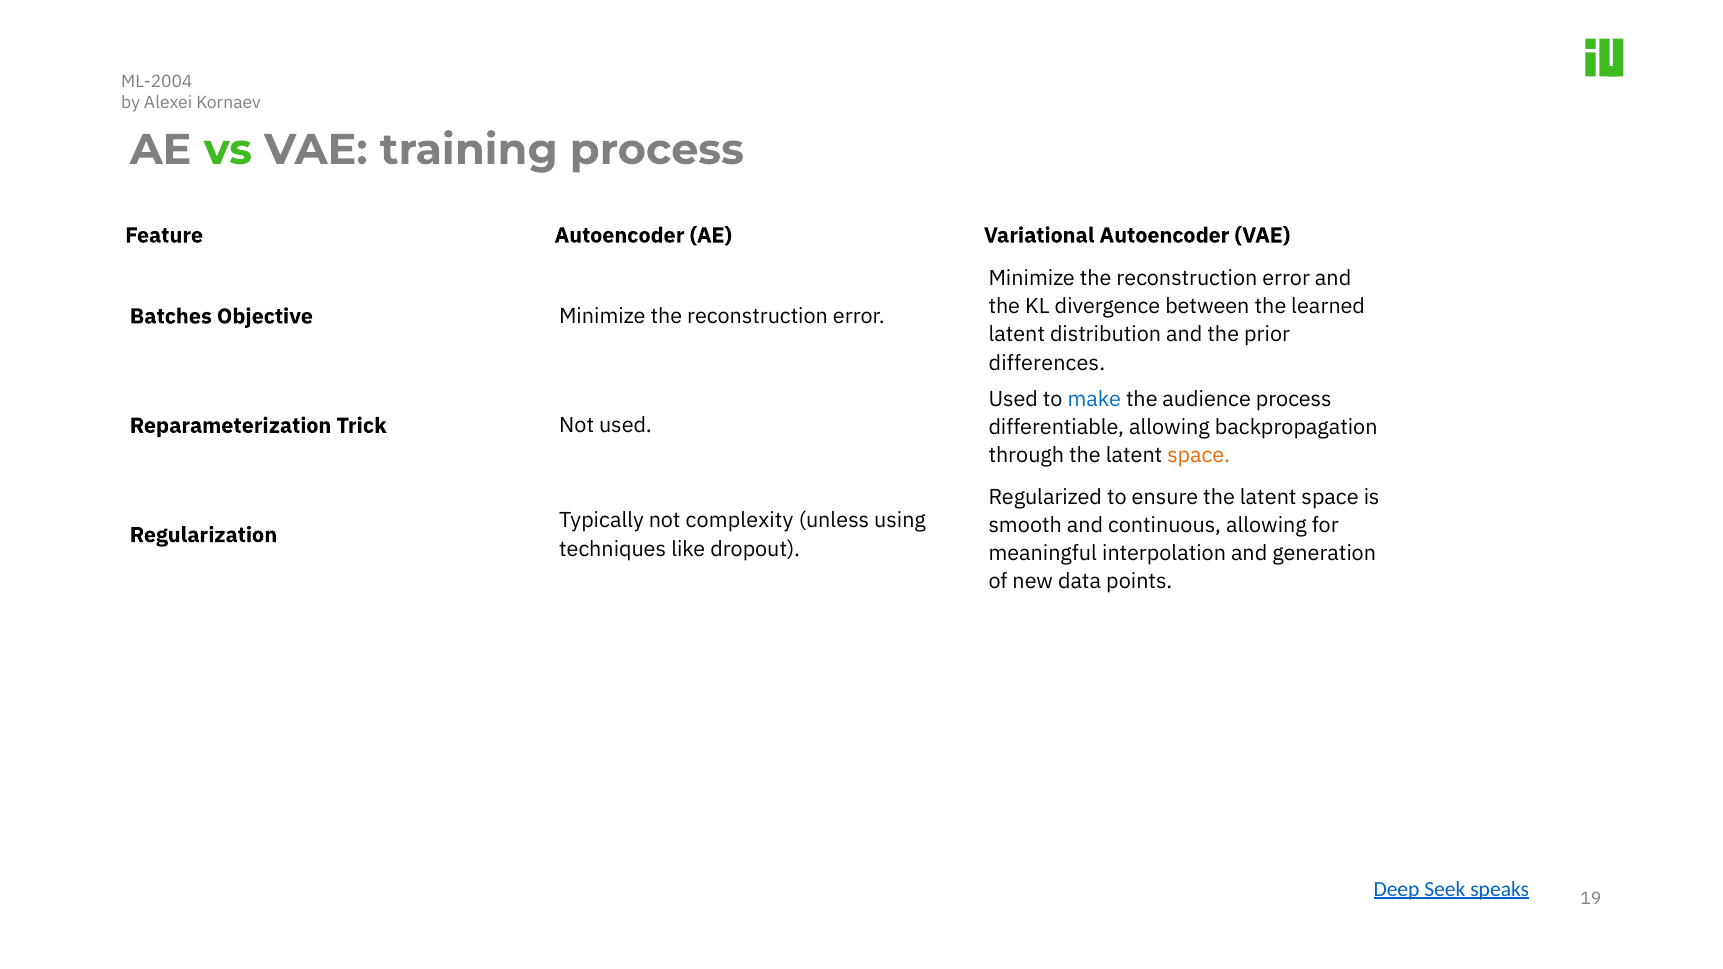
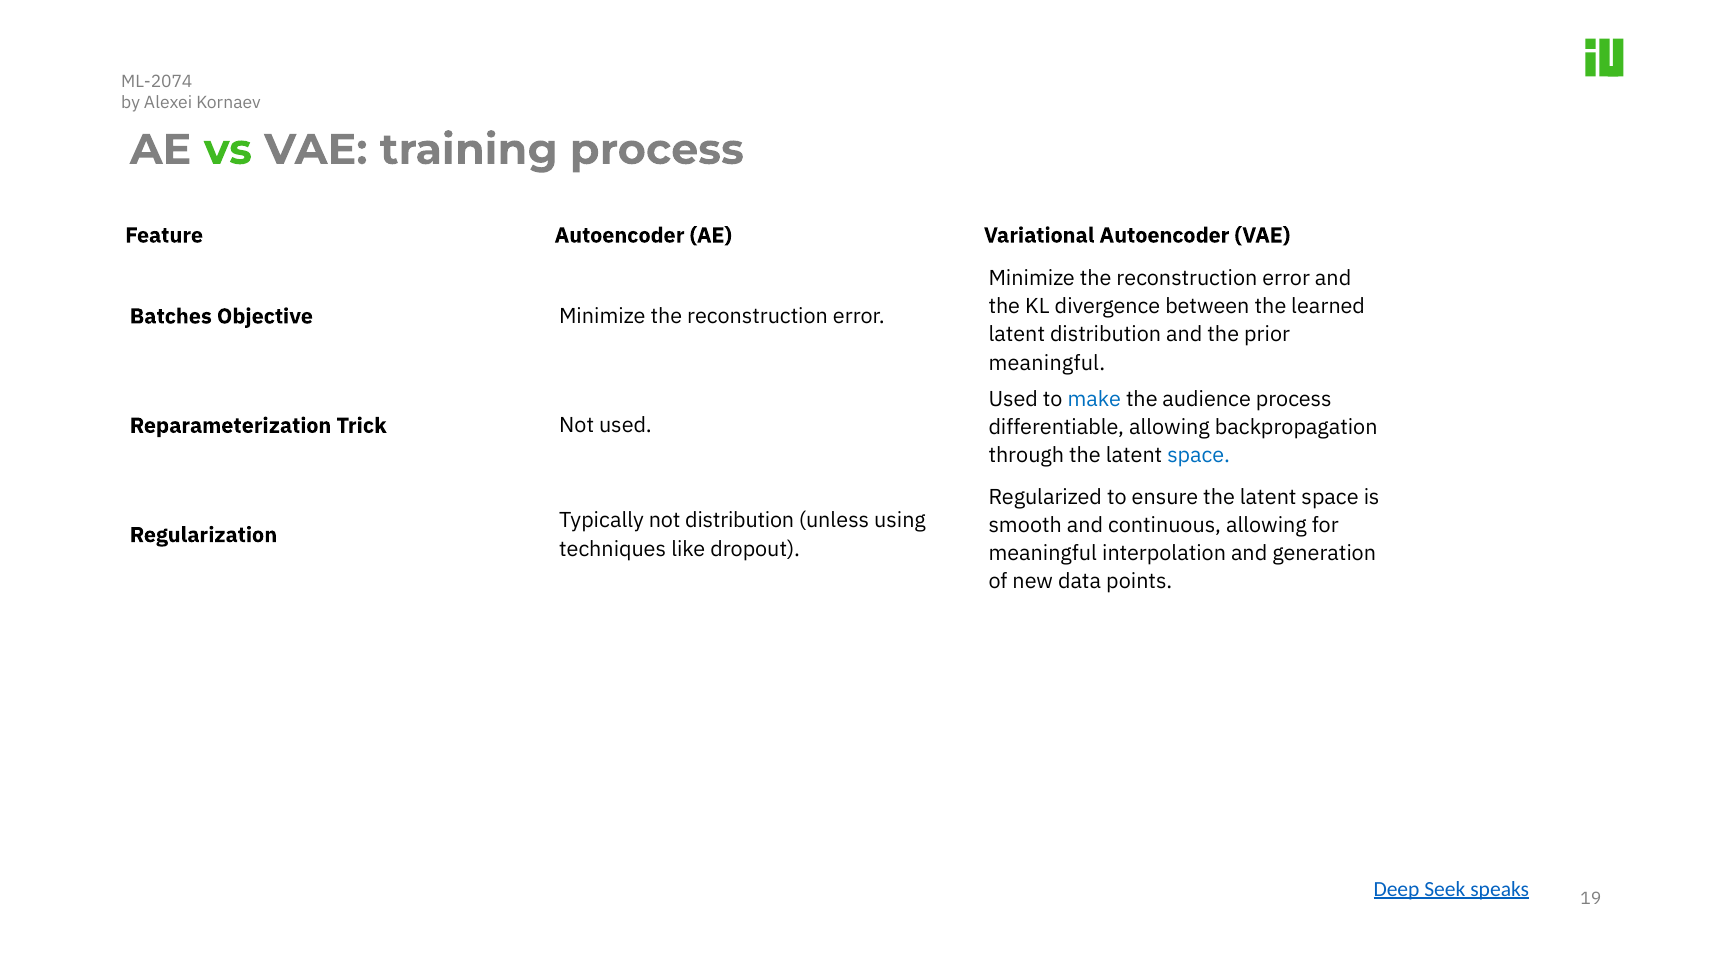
ML-2004: ML-2004 -> ML-2074 (157, 82)
differences: differences -> meaningful (1047, 363)
space colour: orange -> blue (1199, 456)
not complexity: complexity -> distribution (740, 521)
